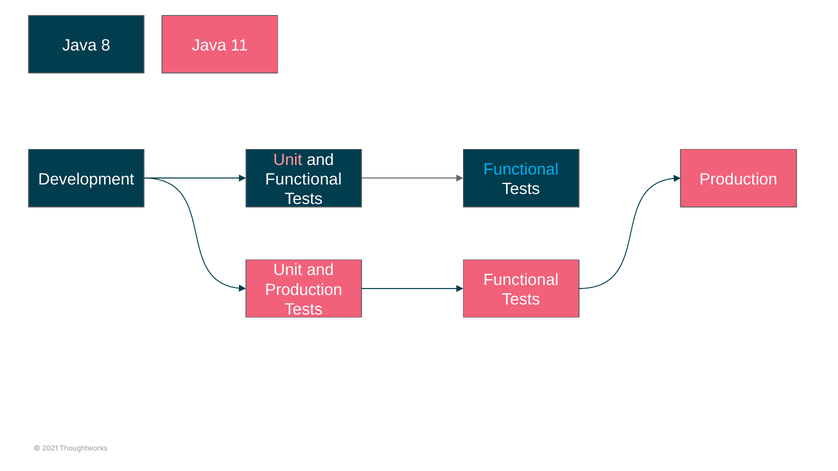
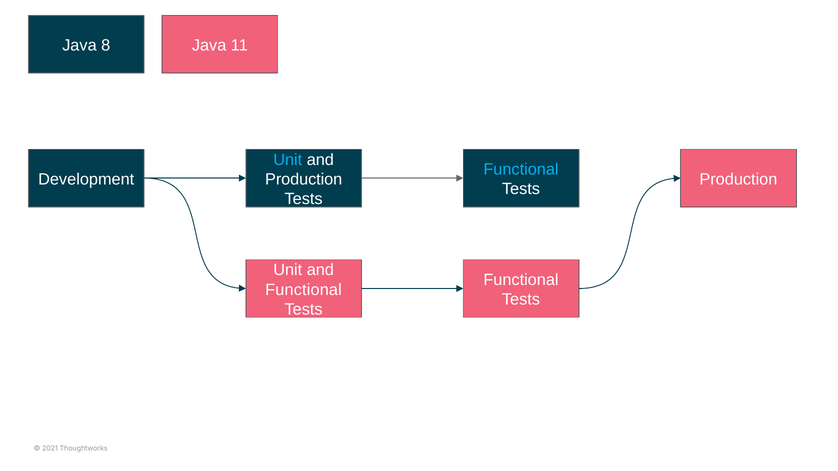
Unit colour: pink -> light blue (288, 160)
Functional: Functional -> Production (304, 179)
Production: Production -> Functional (304, 290)
